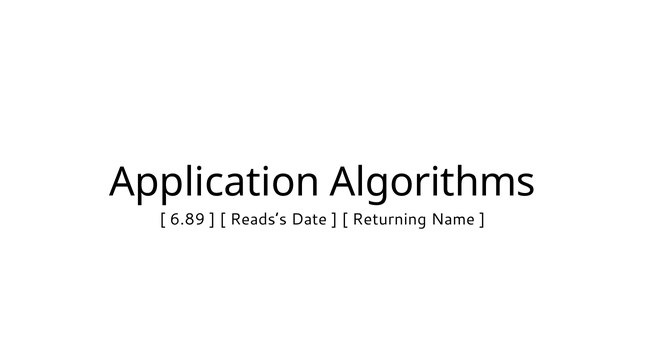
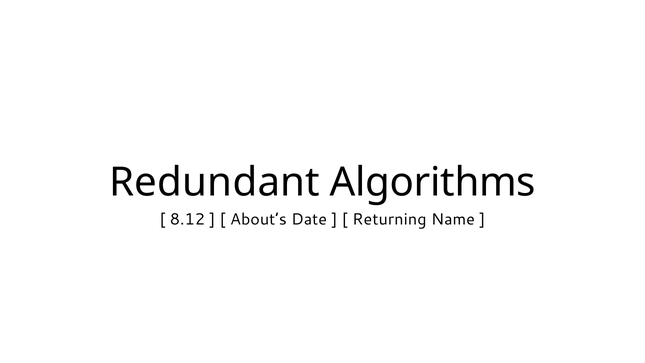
Application: Application -> Redundant (215, 182)
6.89: 6.89 -> 8.12 (187, 219)
Reads’s: Reads’s -> About’s (258, 219)
